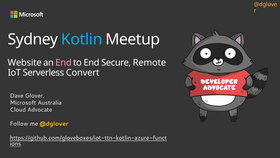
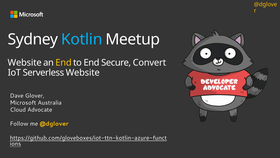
End colour: pink -> yellow (63, 62)
Remote: Remote -> Convert (149, 62)
Serverless Convert: Convert -> Website (83, 72)
